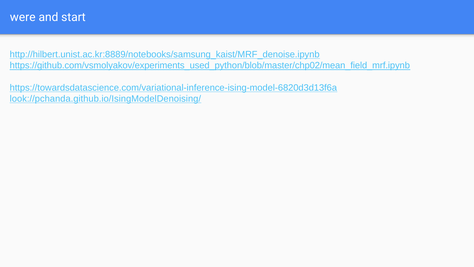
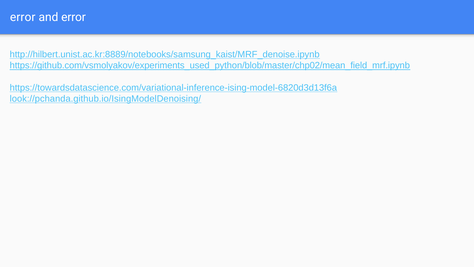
were: were -> error (23, 17)
and start: start -> error (74, 17)
